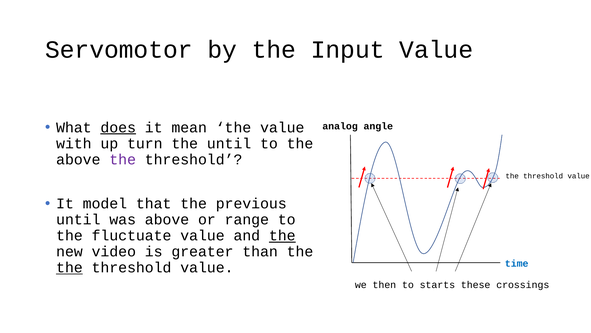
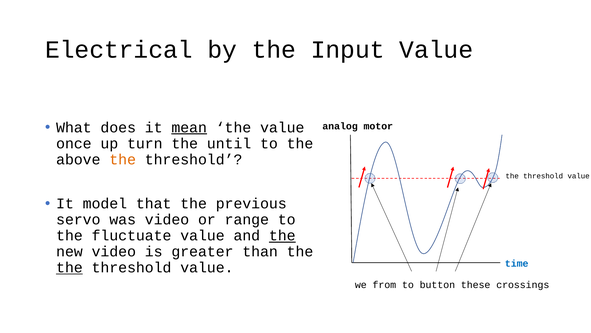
Servomotor: Servomotor -> Electrical (119, 50)
does underline: present -> none (118, 127)
mean underline: none -> present (189, 127)
angle: angle -> motor (378, 126)
with: with -> once (74, 143)
the colour: purple -> orange (123, 159)
until: until -> servo (78, 219)
was above: above -> video (167, 219)
then: then -> from (384, 285)
starts: starts -> button (437, 285)
